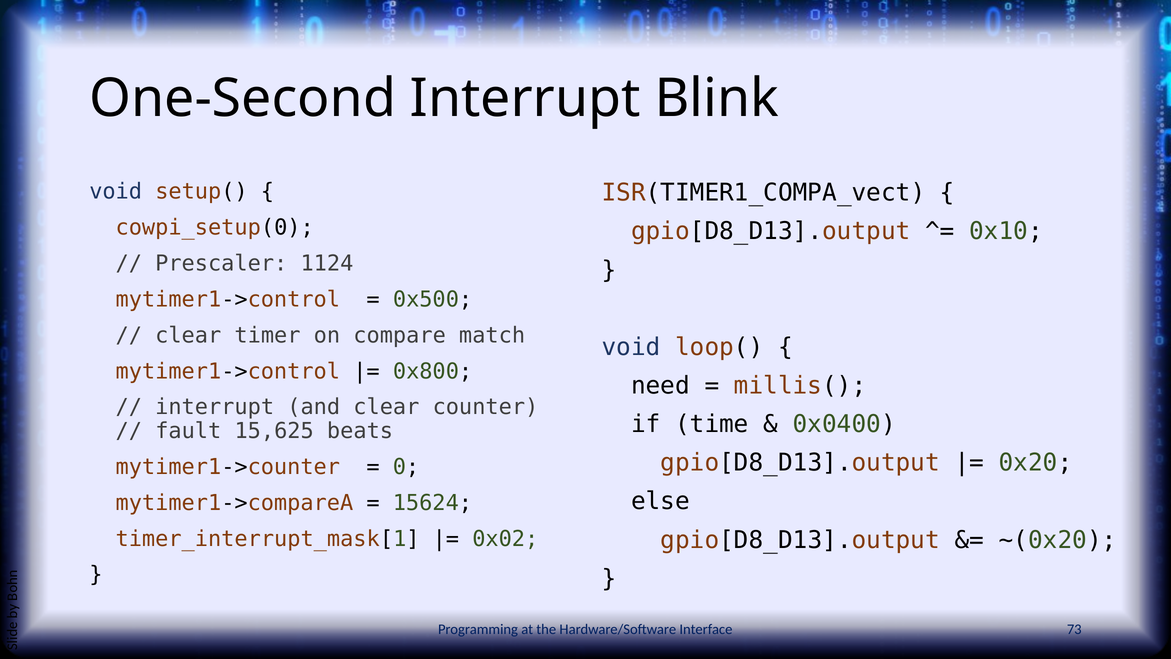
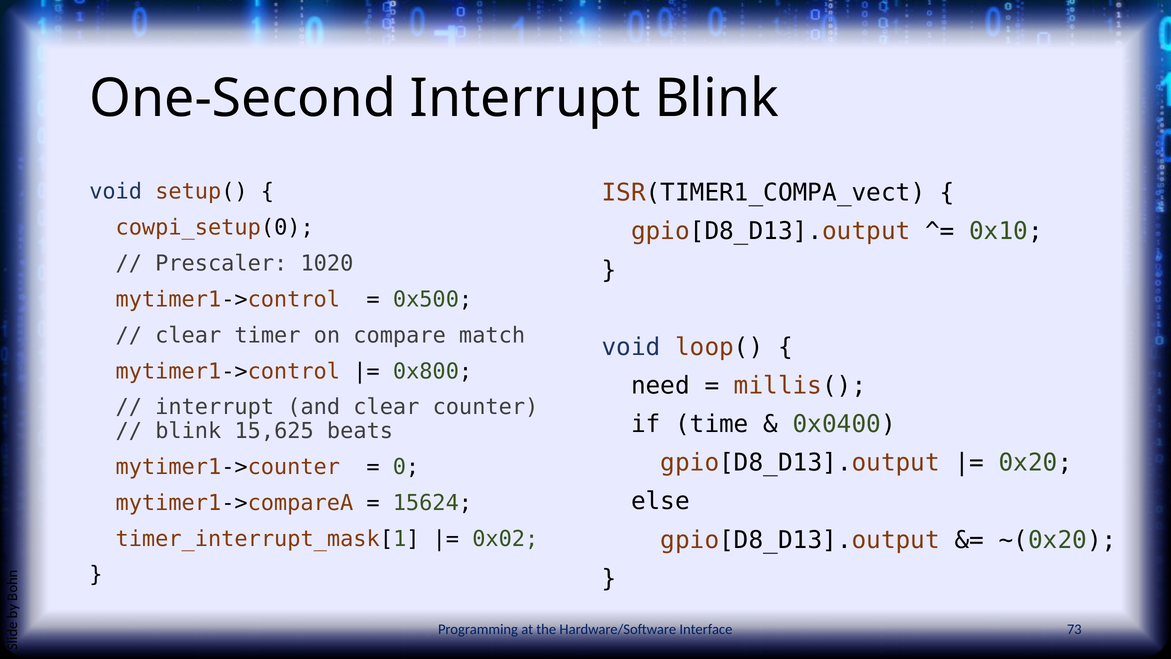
1124: 1124 -> 1020 (327, 263)
fault: fault -> blink (188, 431)
